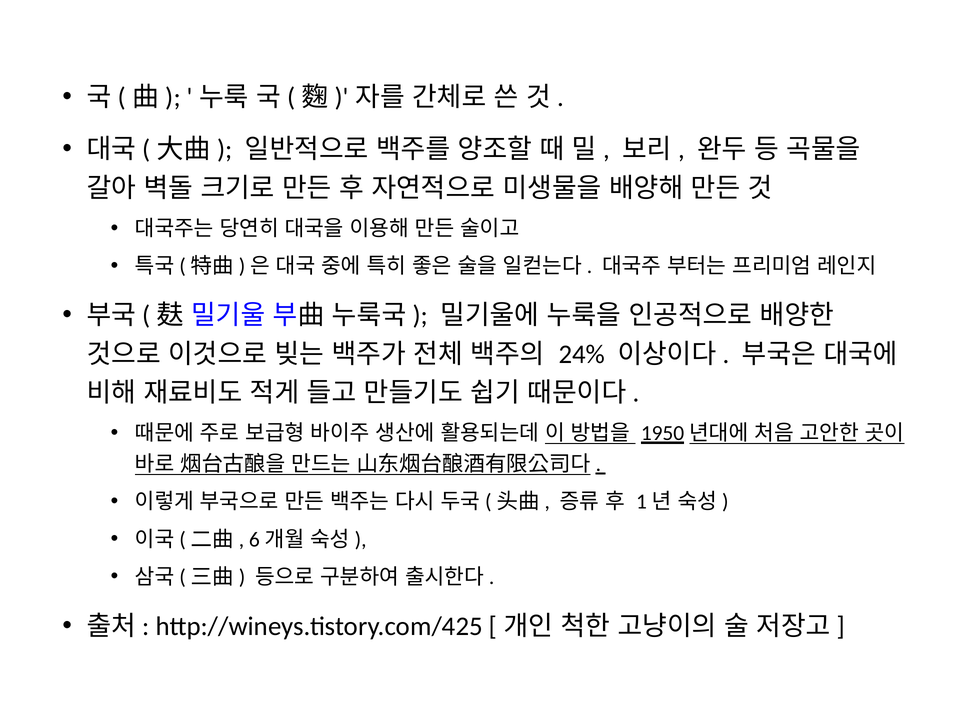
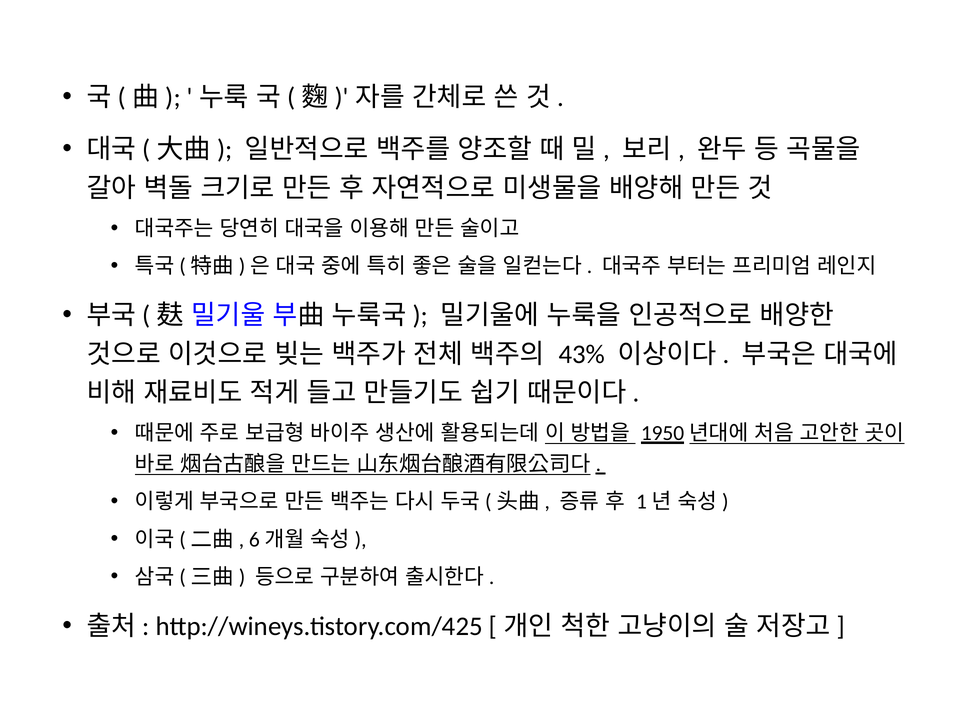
24%: 24% -> 43% (582, 354)
